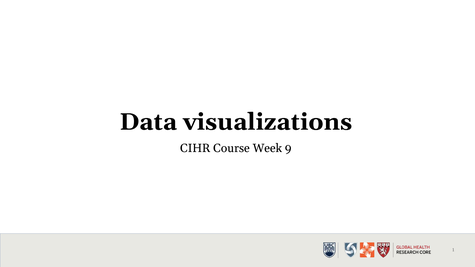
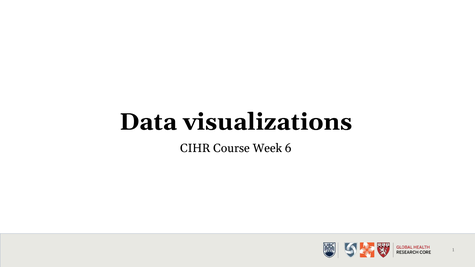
9: 9 -> 6 (288, 148)
